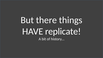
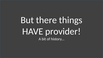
replicate: replicate -> provider (63, 31)
